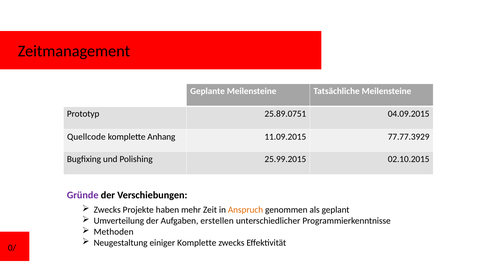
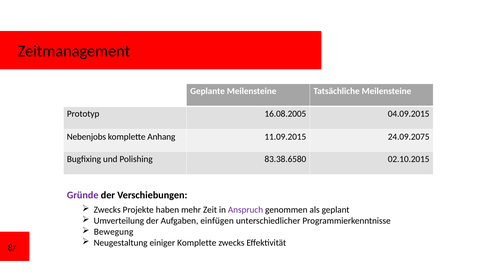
25.89.0751: 25.89.0751 -> 16.08.2005 (285, 114)
Quellcode: Quellcode -> Nebenjobs (86, 136)
77.77.3929: 77.77.3929 -> 24.09.2075 (409, 136)
25.99.2015: 25.99.2015 -> 83.38.6580 (285, 159)
Anspruch colour: orange -> purple (246, 209)
erstellen: erstellen -> einfügen (217, 220)
Methoden: Methoden -> Bewegung (114, 231)
0/: 0/ -> 8/ (12, 247)
